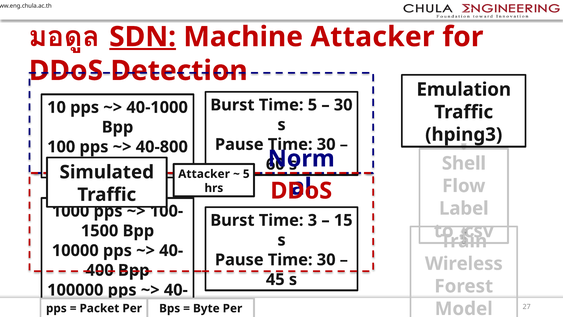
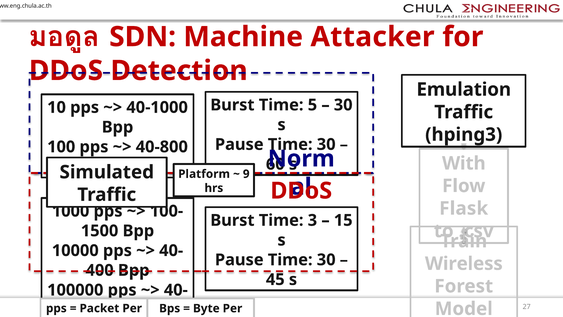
SDN underline: present -> none (143, 37)
Shell: Shell -> With (464, 163)
Attacker: Attacker -> Platform (204, 174)
5: 5 -> 9 (246, 174)
Label: Label -> Flask (464, 208)
